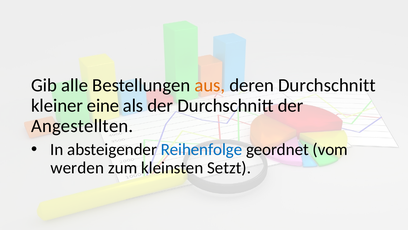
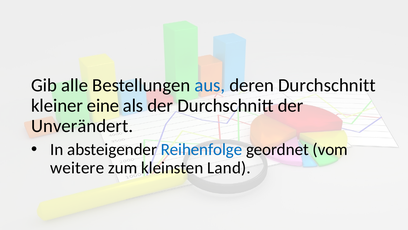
aus colour: orange -> blue (210, 85)
Angestellten: Angestellten -> Unverändert (82, 126)
werden: werden -> weitere (77, 168)
Setzt: Setzt -> Land (229, 168)
